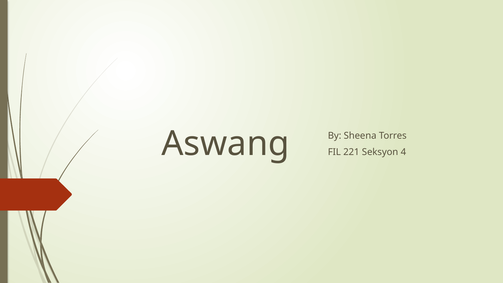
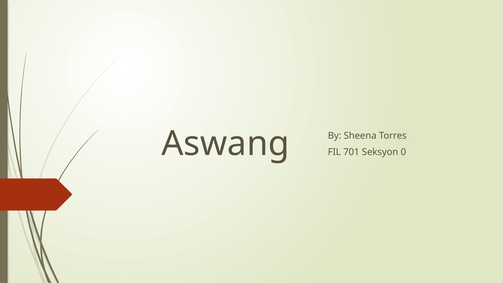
221: 221 -> 701 (351, 152)
4: 4 -> 0 (403, 152)
